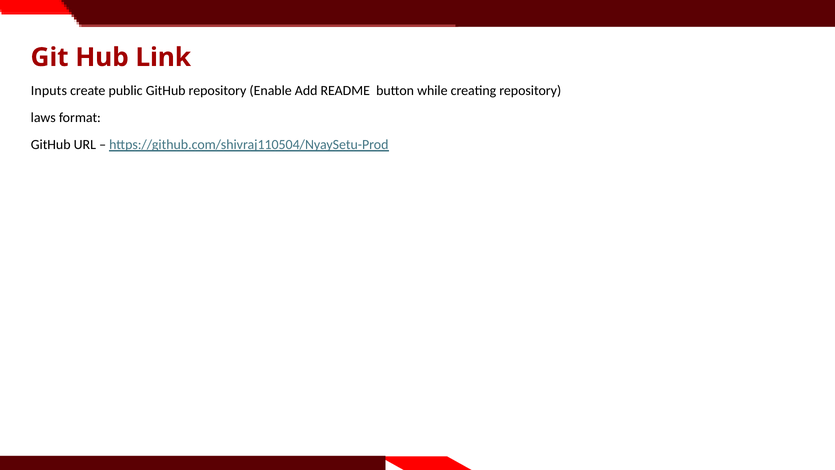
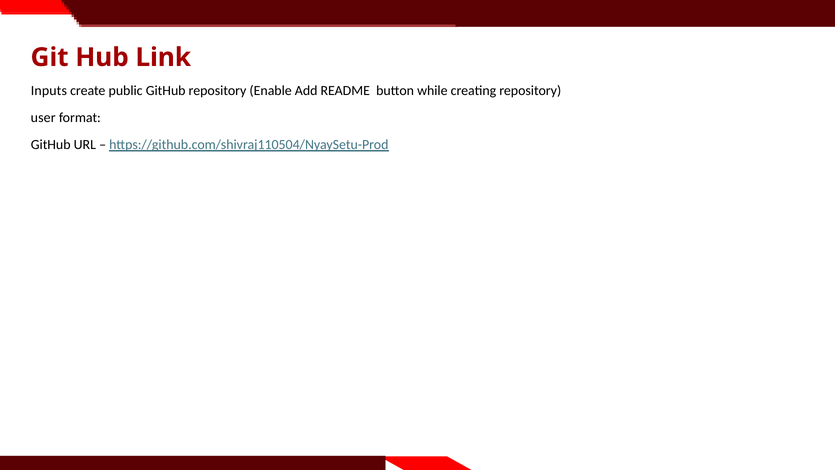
laws: laws -> user (43, 117)
